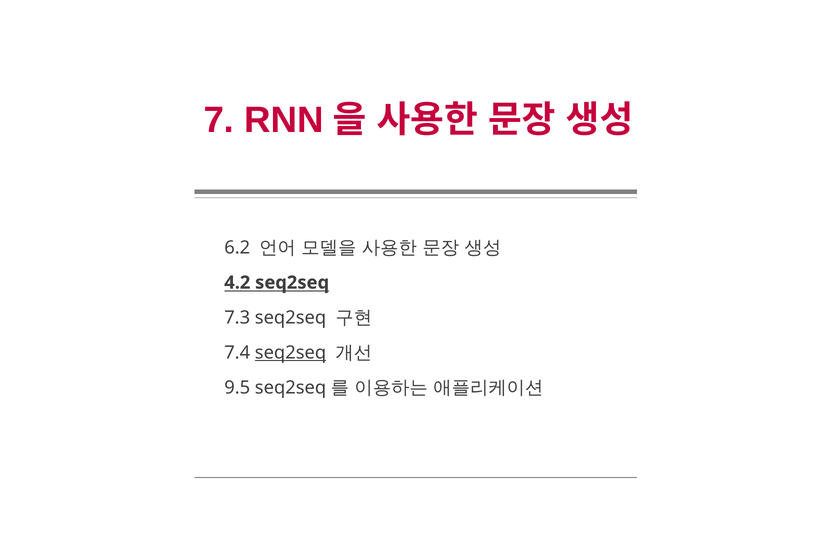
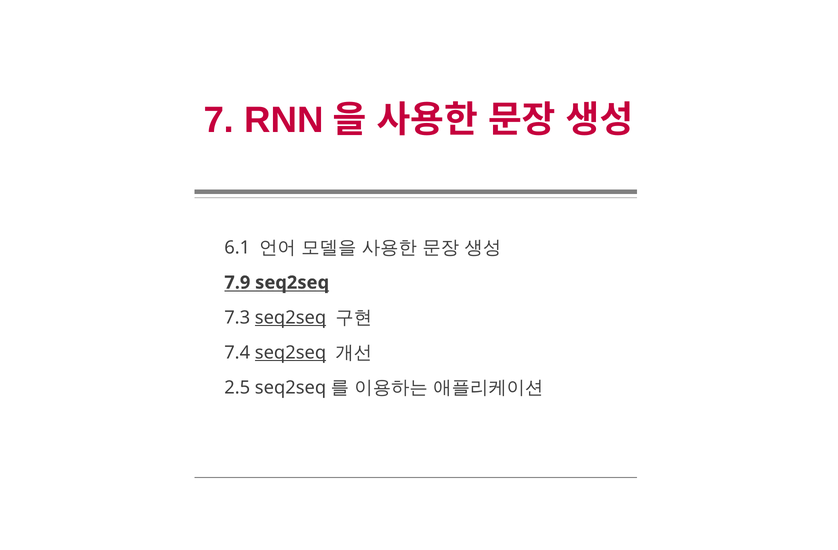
6.2: 6.2 -> 6.1 (237, 248)
4.2: 4.2 -> 7.9 (237, 283)
seq2seq underline: none -> present (291, 318)
9.5: 9.5 -> 2.5 (237, 388)
